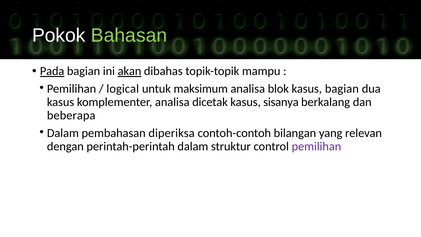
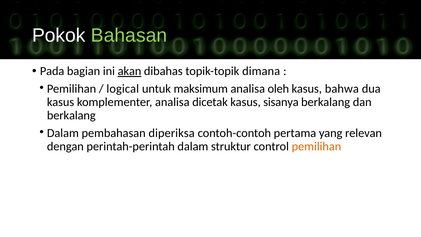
Pada underline: present -> none (52, 71)
mampu: mampu -> dimana (261, 71)
blok: blok -> oleh (278, 89)
kasus bagian: bagian -> bahwa (342, 89)
beberapa: beberapa -> berkalang (71, 115)
bilangan: bilangan -> pertama (295, 133)
pemilihan colour: purple -> orange (316, 146)
